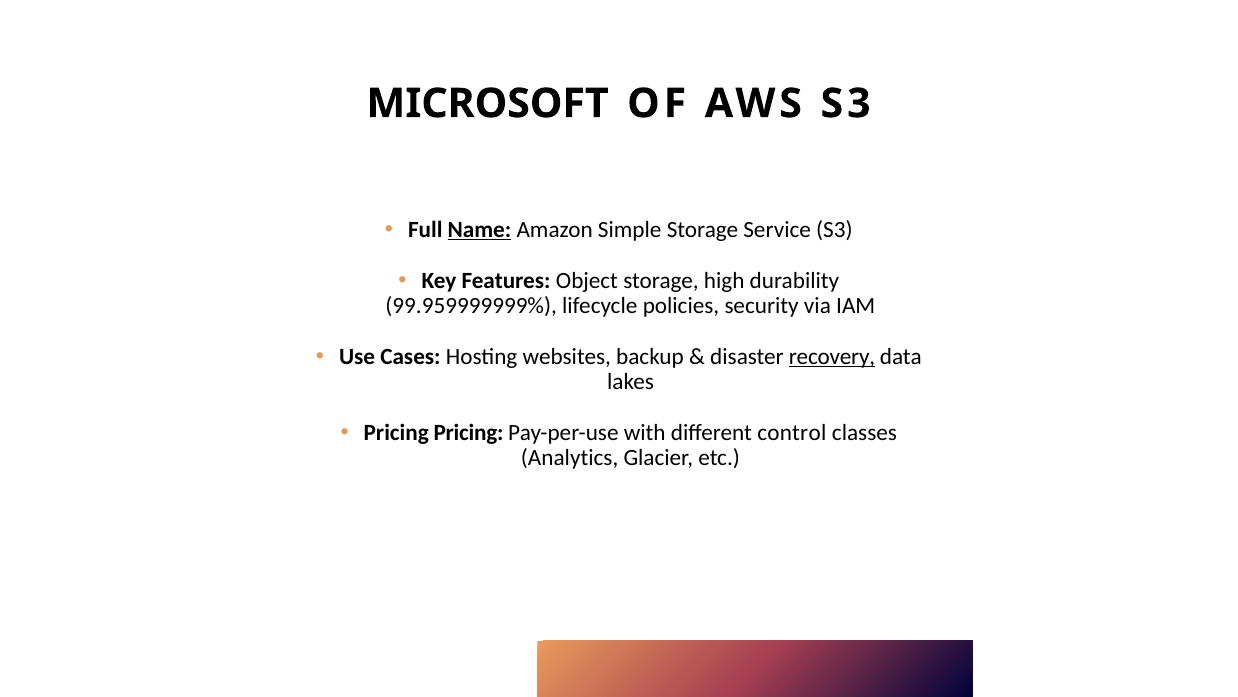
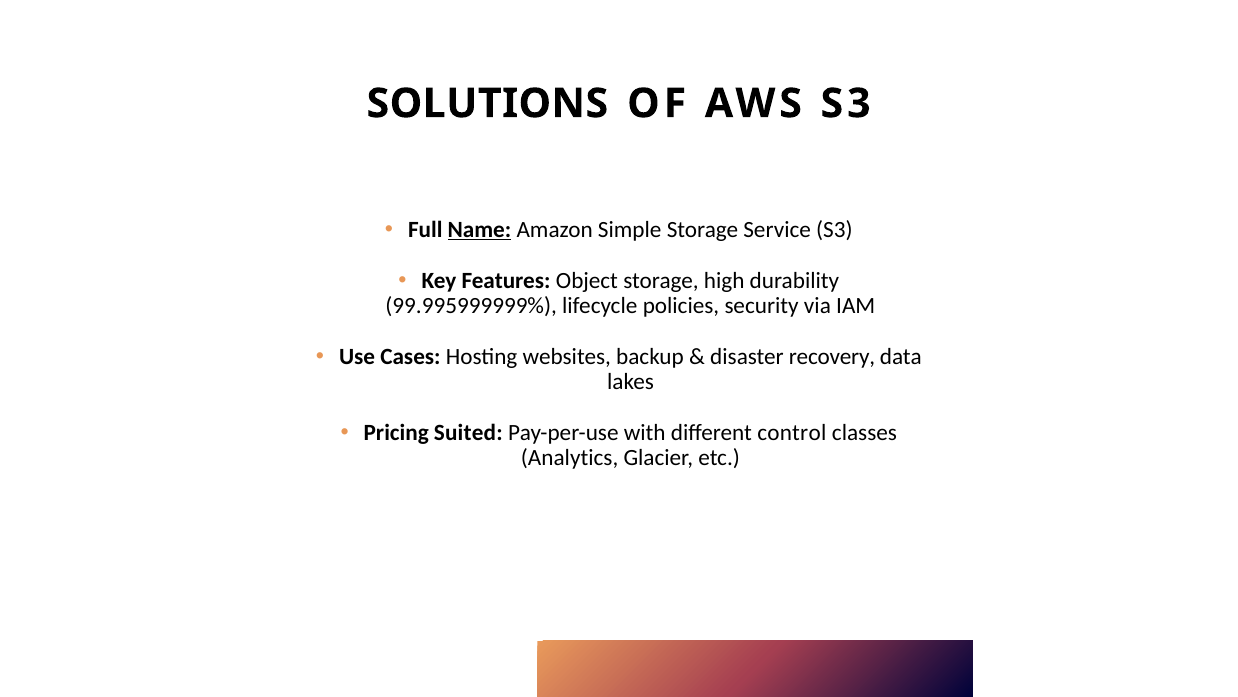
MICROSOFT: MICROSOFT -> SOLUTIONS (487, 104)
99.959999999%: 99.959999999% -> 99.995999999% (471, 305)
recovery underline: present -> none (832, 356)
Pricing Pricing: Pricing -> Suited (468, 432)
